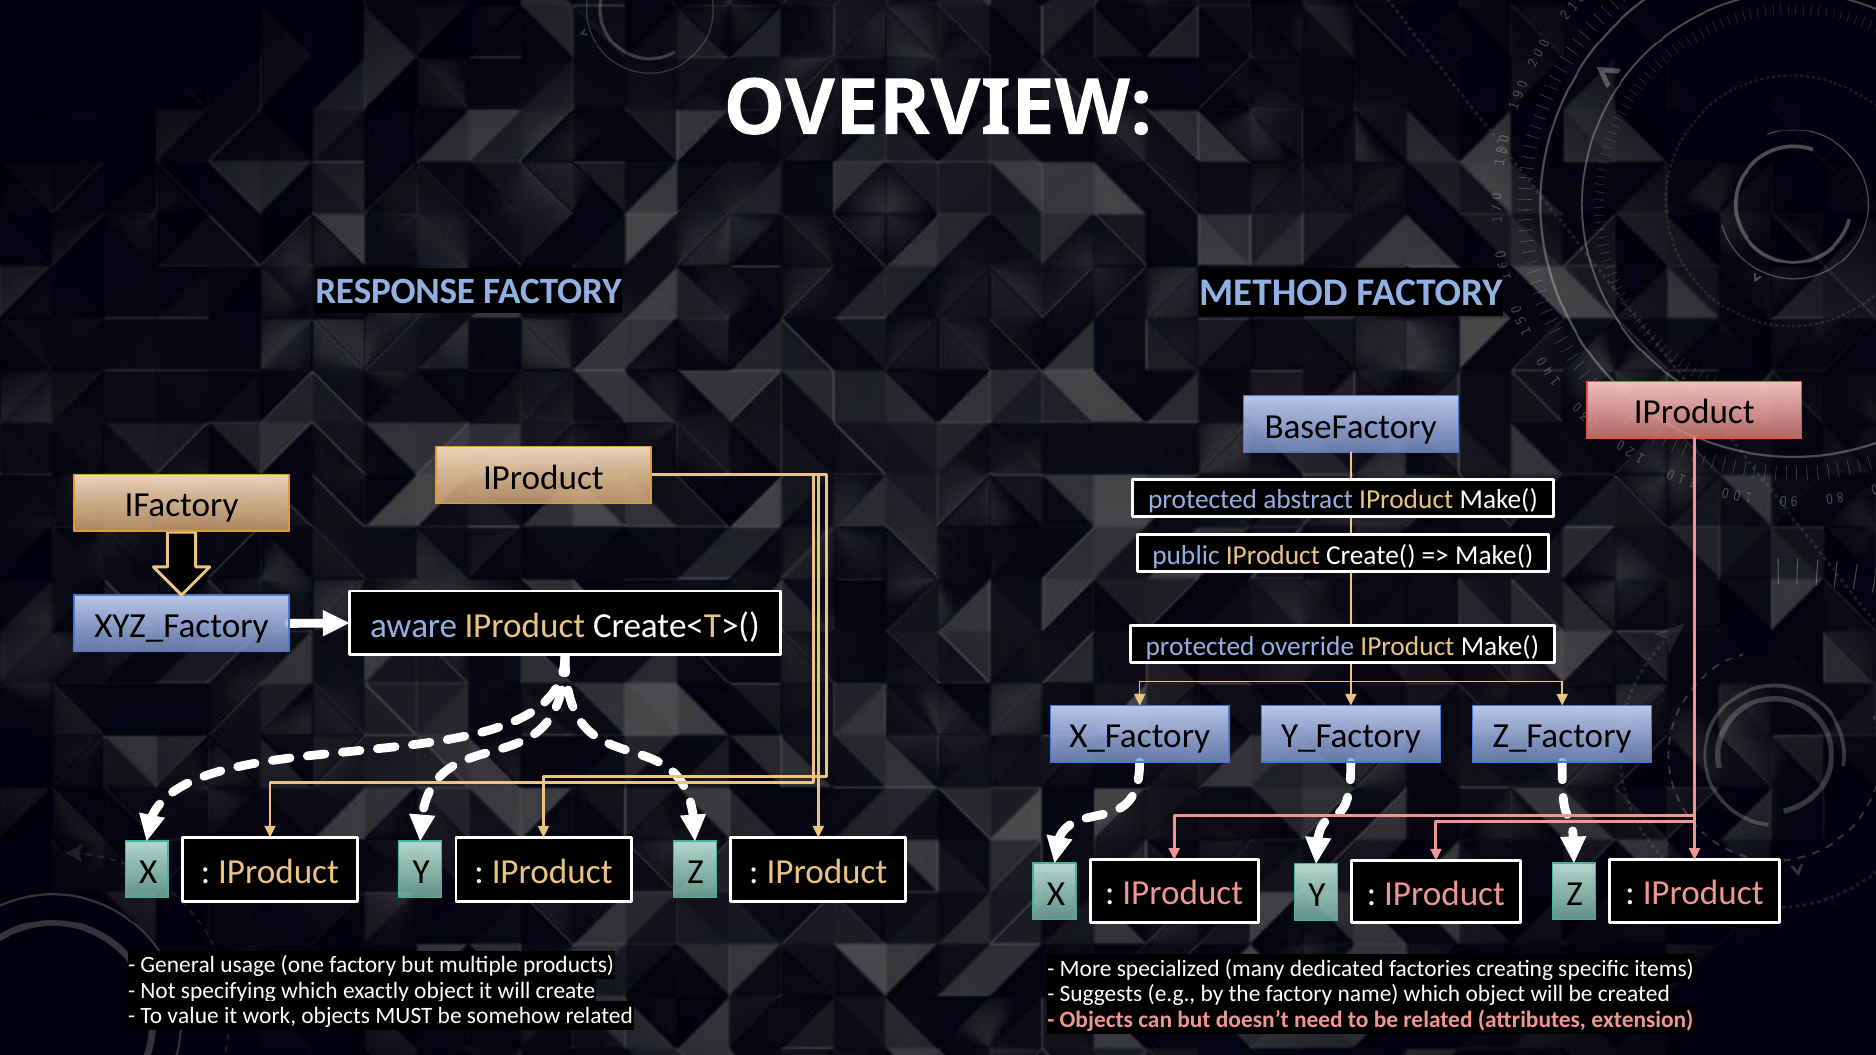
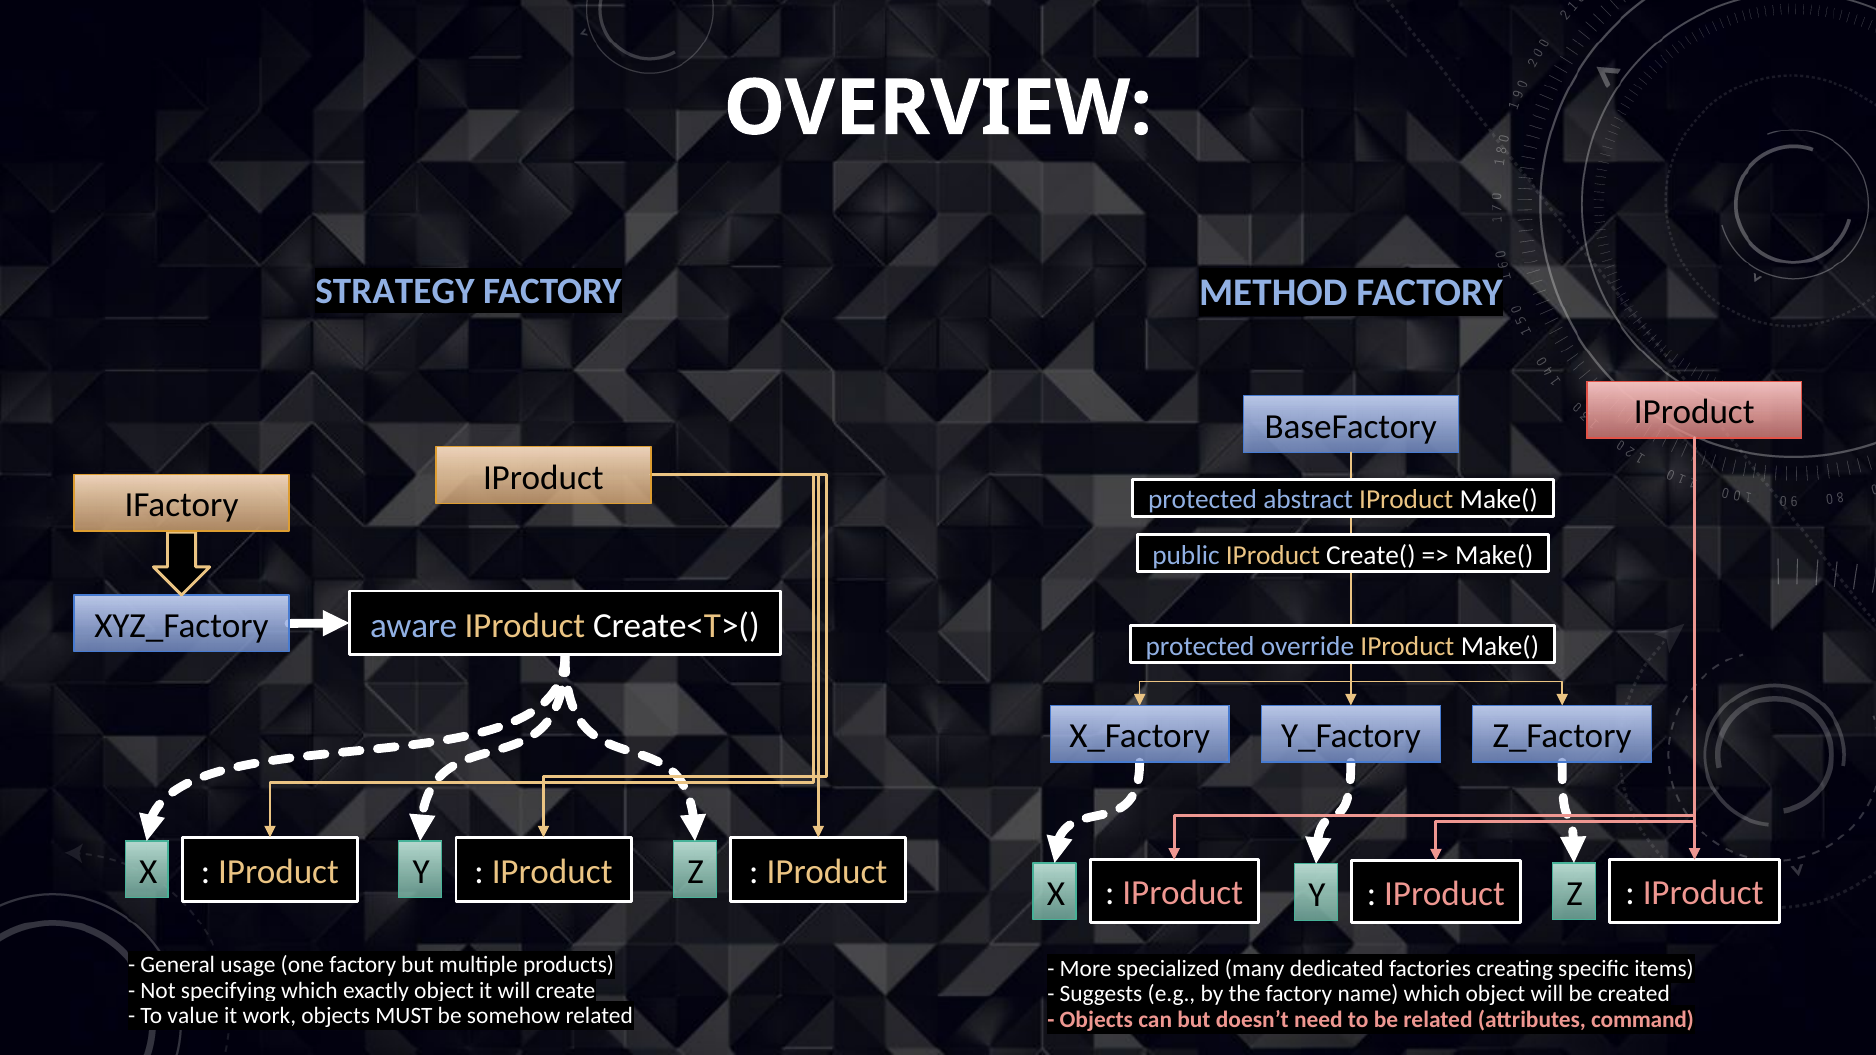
RESPONSE: RESPONSE -> STRATEGY (395, 291)
extension: extension -> command (1643, 1020)
